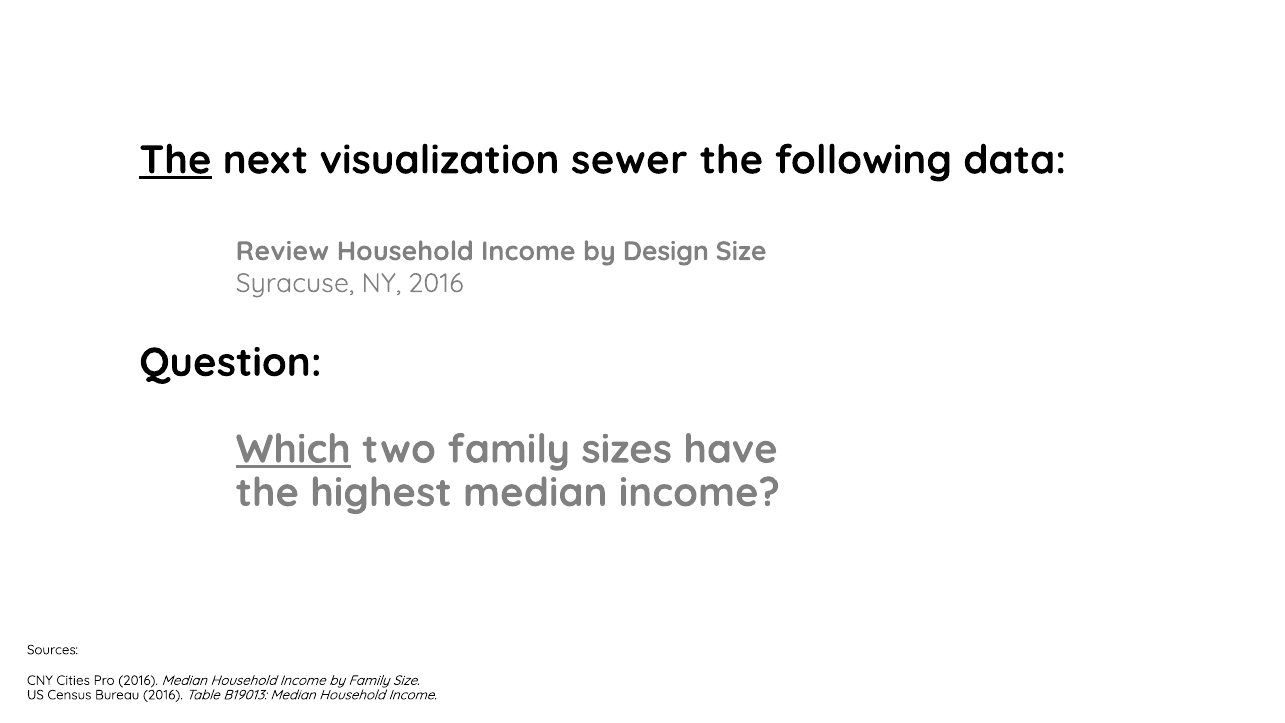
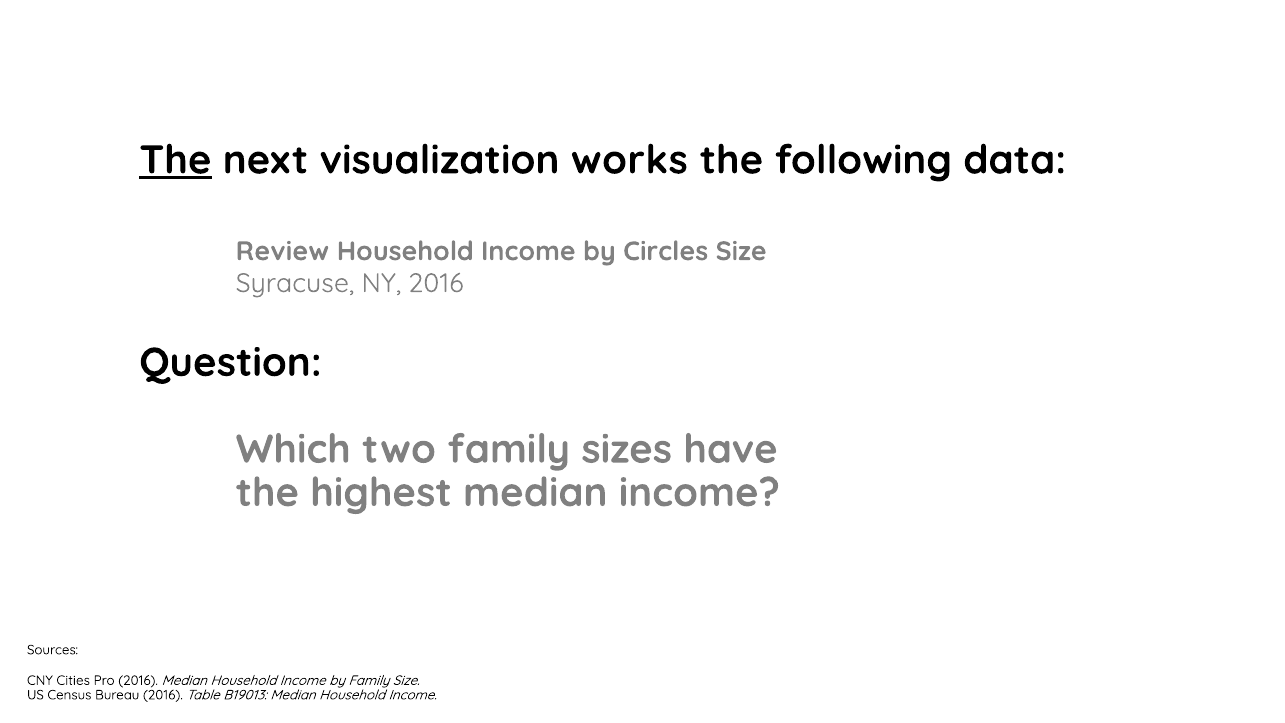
sewer: sewer -> works (629, 160)
Design: Design -> Circles (666, 251)
Which underline: present -> none (293, 449)
